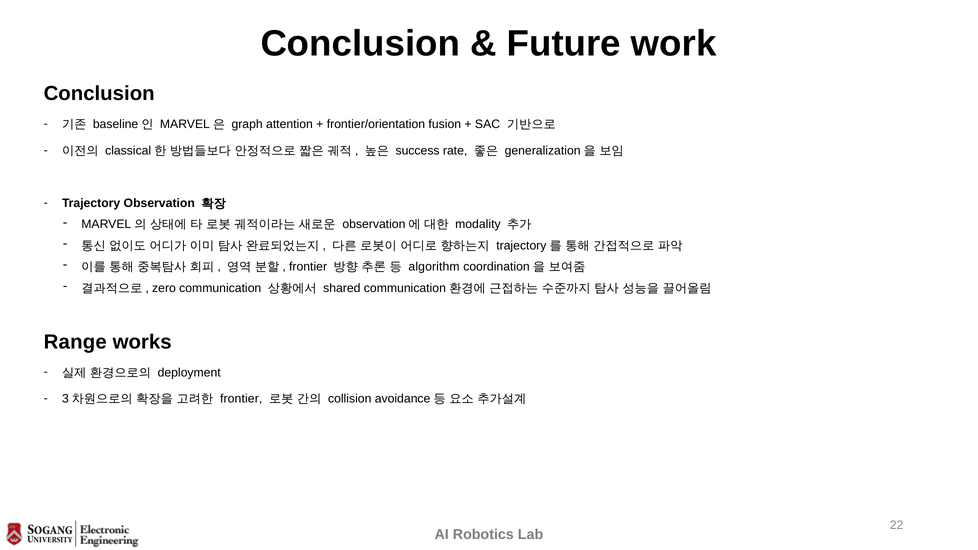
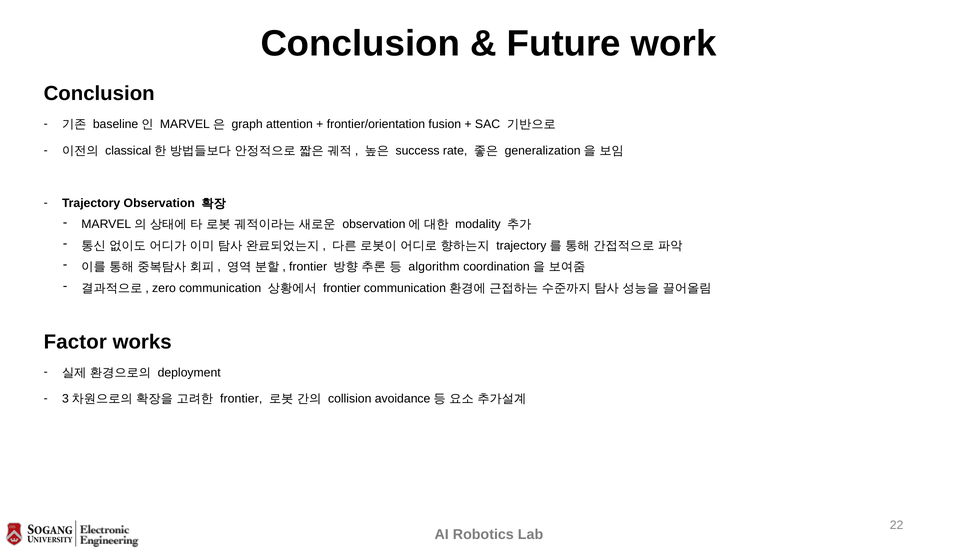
shared: shared -> frontier (342, 288)
Range: Range -> Factor (75, 342)
